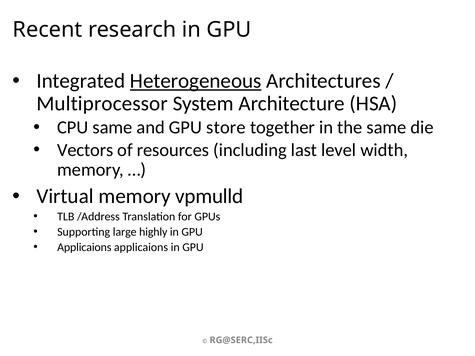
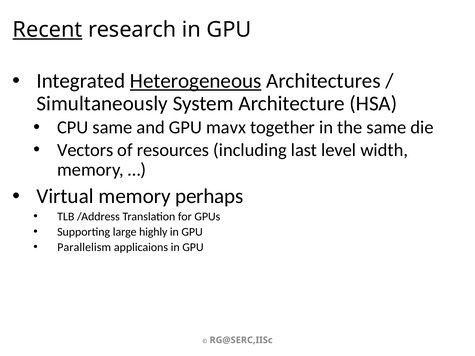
Recent underline: none -> present (48, 30)
Multiprocessor: Multiprocessor -> Simultaneously (102, 104)
store: store -> mavx (226, 128)
vpmulld: vpmulld -> perhaps (209, 196)
Applicaions: Applicaions -> Parallelism (84, 247)
